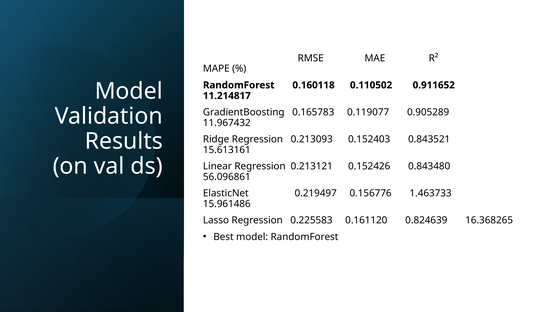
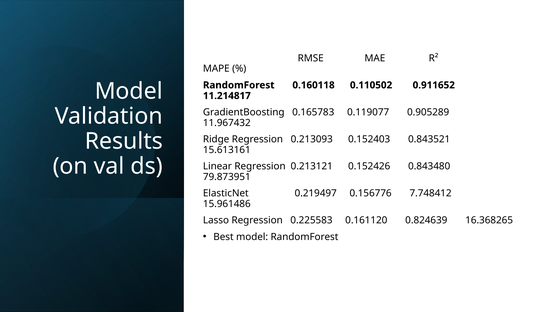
56.096861: 56.096861 -> 79.873951 (227, 177)
1.463733: 1.463733 -> 7.748412 (431, 193)
